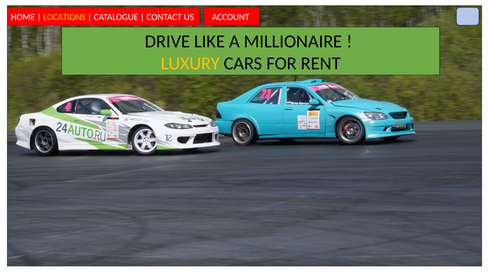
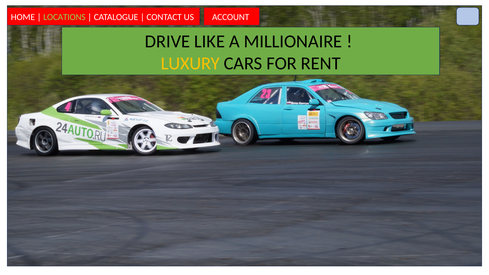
LOCATIONS colour: yellow -> light green (64, 17)
